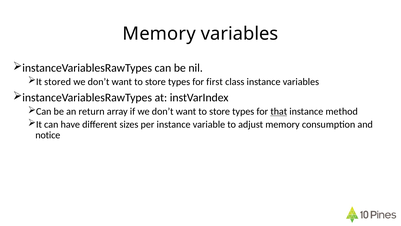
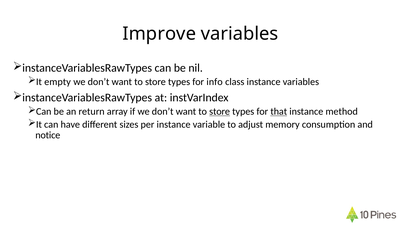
Memory: Memory -> Improve (159, 34)
stored: stored -> empty (58, 82)
first: first -> info (215, 82)
store underline: none -> present (220, 111)
